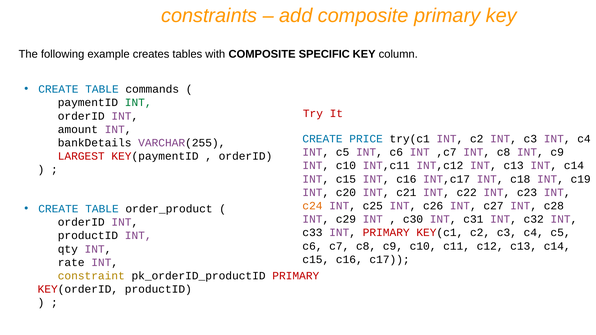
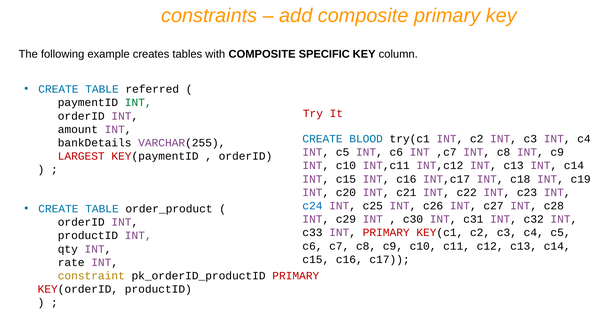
commands: commands -> referred (152, 89)
PRICE: PRICE -> BLOOD (366, 139)
c24 colour: orange -> blue (312, 206)
